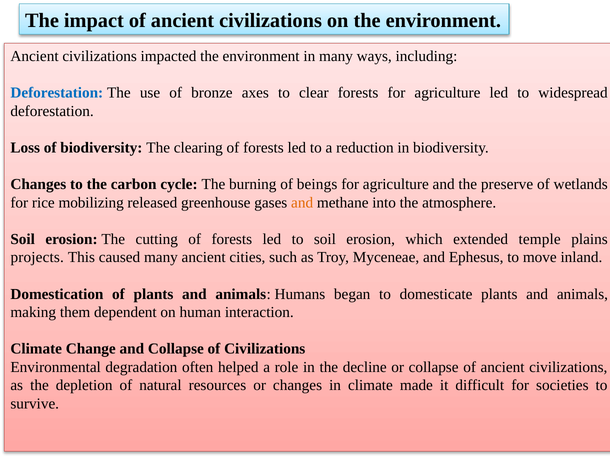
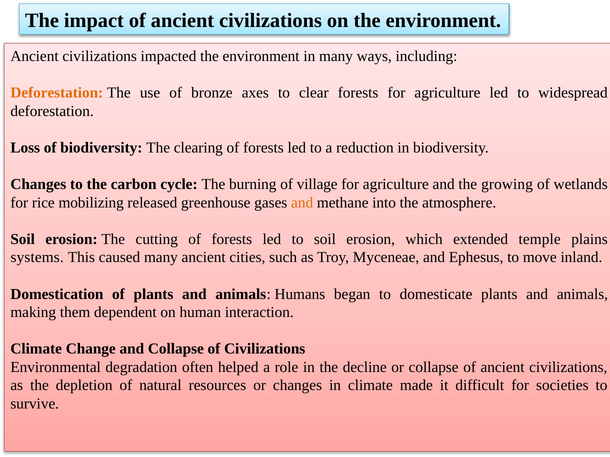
Deforestation colour: blue -> orange (57, 93)
beings: beings -> village (317, 184)
preserve: preserve -> growing (507, 184)
projects: projects -> systems (37, 258)
